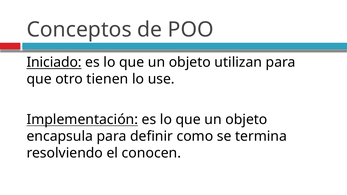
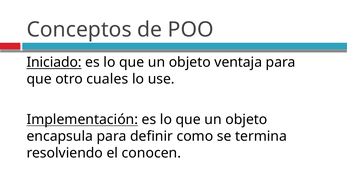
utilizan: utilizan -> ventaja (238, 62)
tienen: tienen -> cuales (107, 79)
